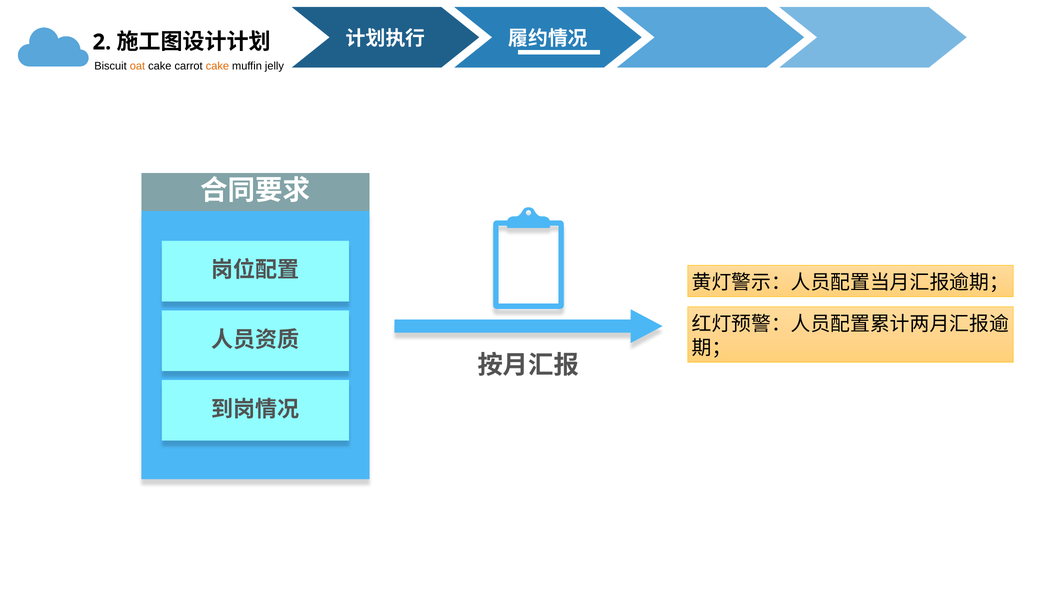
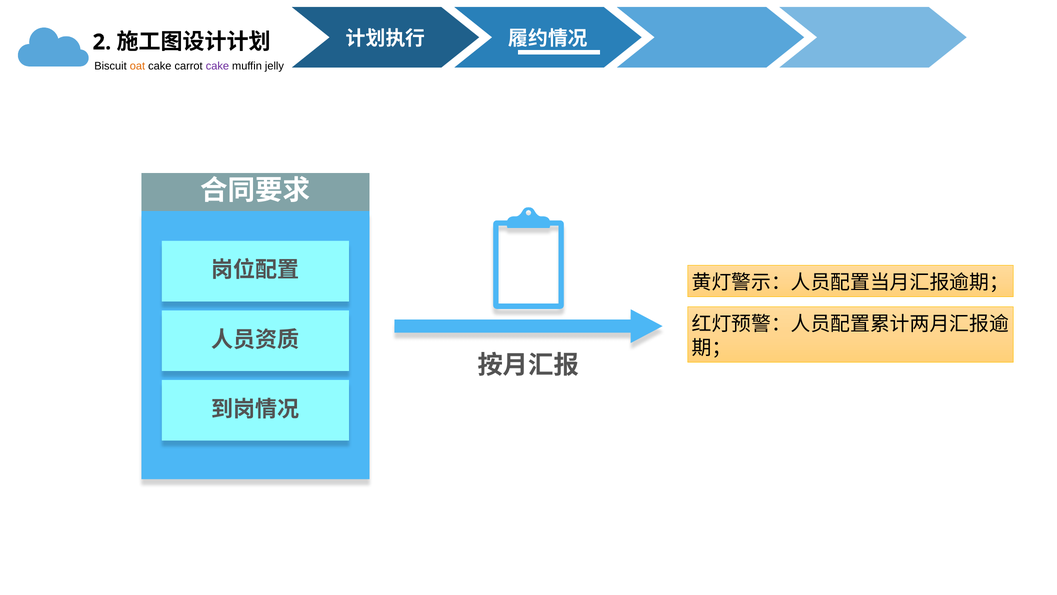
cake colour: orange -> purple (217, 66)
